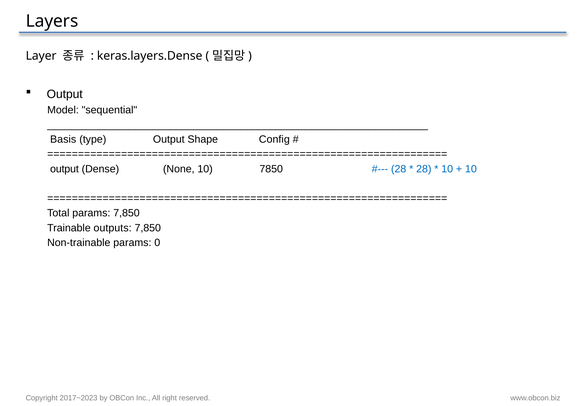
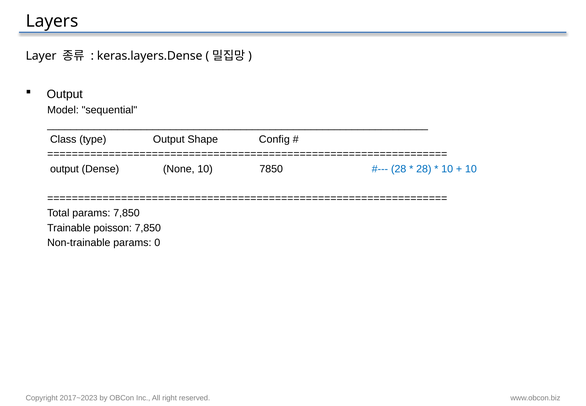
Basis: Basis -> Class (63, 139)
outputs: outputs -> poisson (113, 228)
